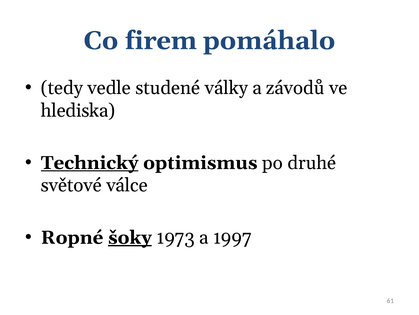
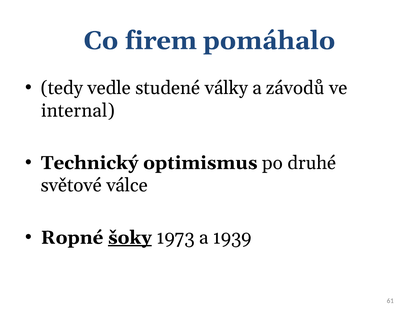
hlediska: hlediska -> internal (78, 110)
Technický underline: present -> none (90, 162)
1997: 1997 -> 1939 (232, 237)
